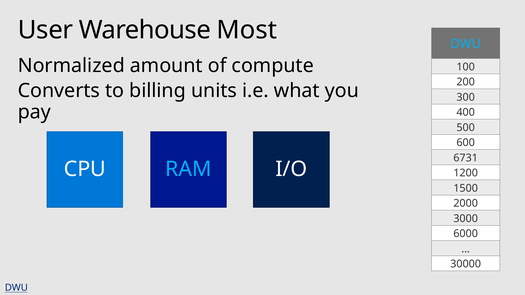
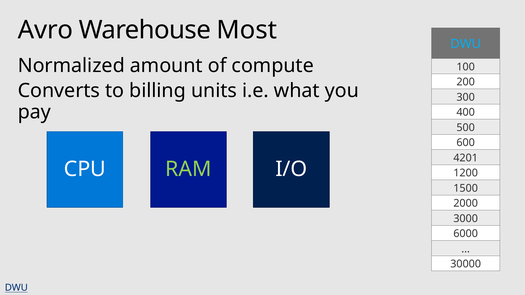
User: User -> Avro (45, 30)
6731: 6731 -> 4201 (466, 158)
RAM colour: light blue -> light green (188, 169)
